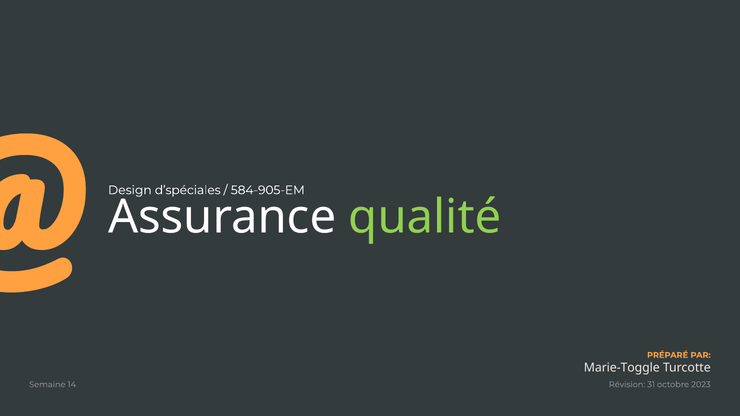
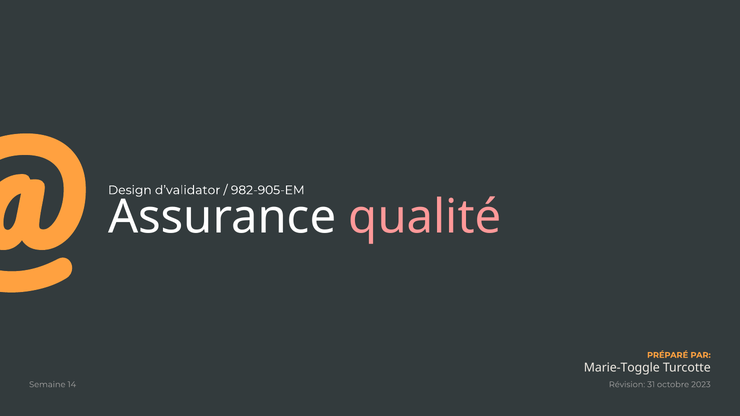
d’spéciales: d’spéciales -> d’validator (188, 190)
584-905-EM: 584-905-EM -> 982-905-EM (268, 190)
qualité colour: light green -> pink (425, 218)
